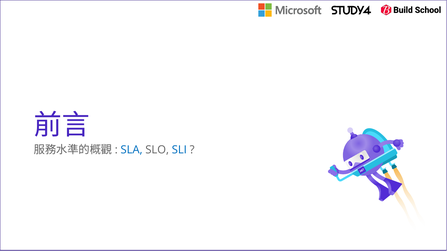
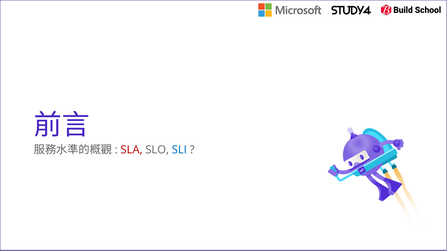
SLA colour: blue -> red (132, 150)
